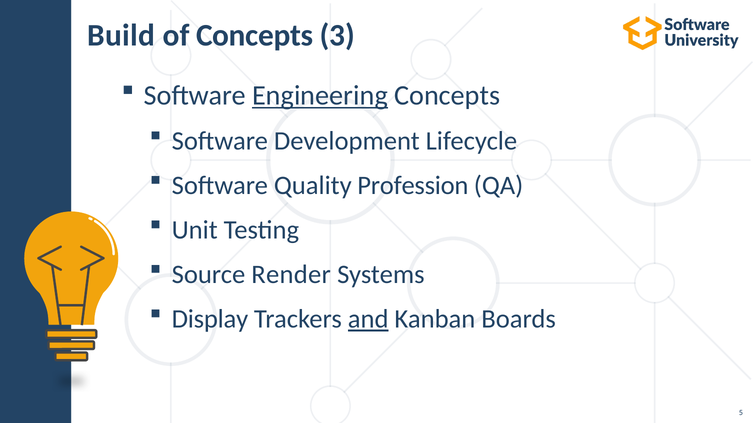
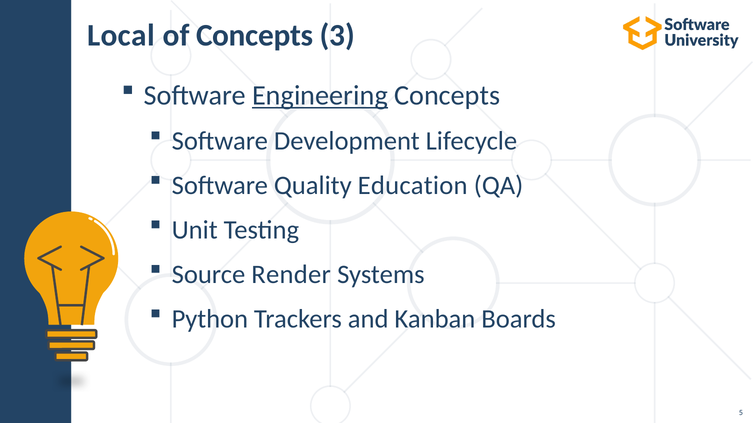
Build: Build -> Local (121, 36)
Profession: Profession -> Education (413, 186)
Display: Display -> Python (210, 319)
and underline: present -> none (368, 319)
